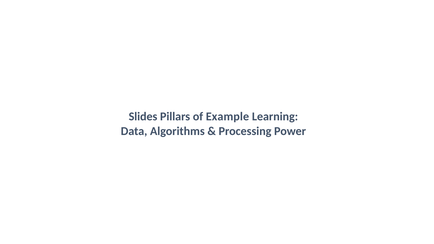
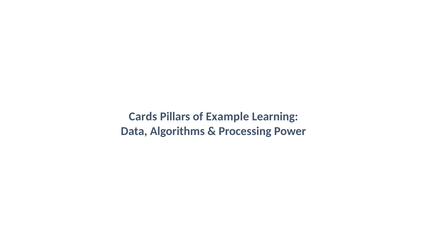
Slides: Slides -> Cards (143, 117)
